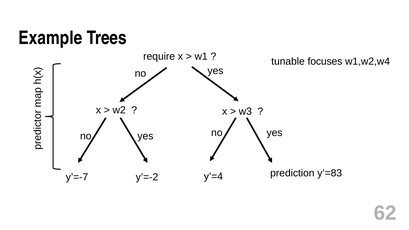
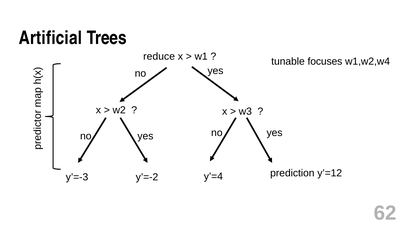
Example: Example -> Artificial (50, 38)
require: require -> reduce (159, 57)
y’=83: y’=83 -> y’=12 (330, 173)
y’=-7: y’=-7 -> y’=-3 (77, 177)
